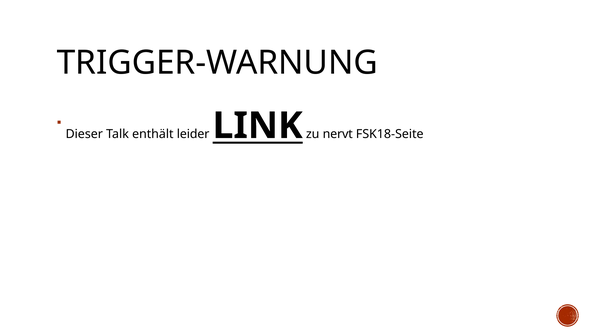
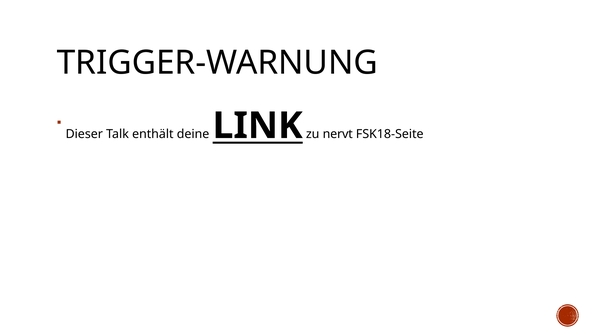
leider: leider -> deine (193, 134)
